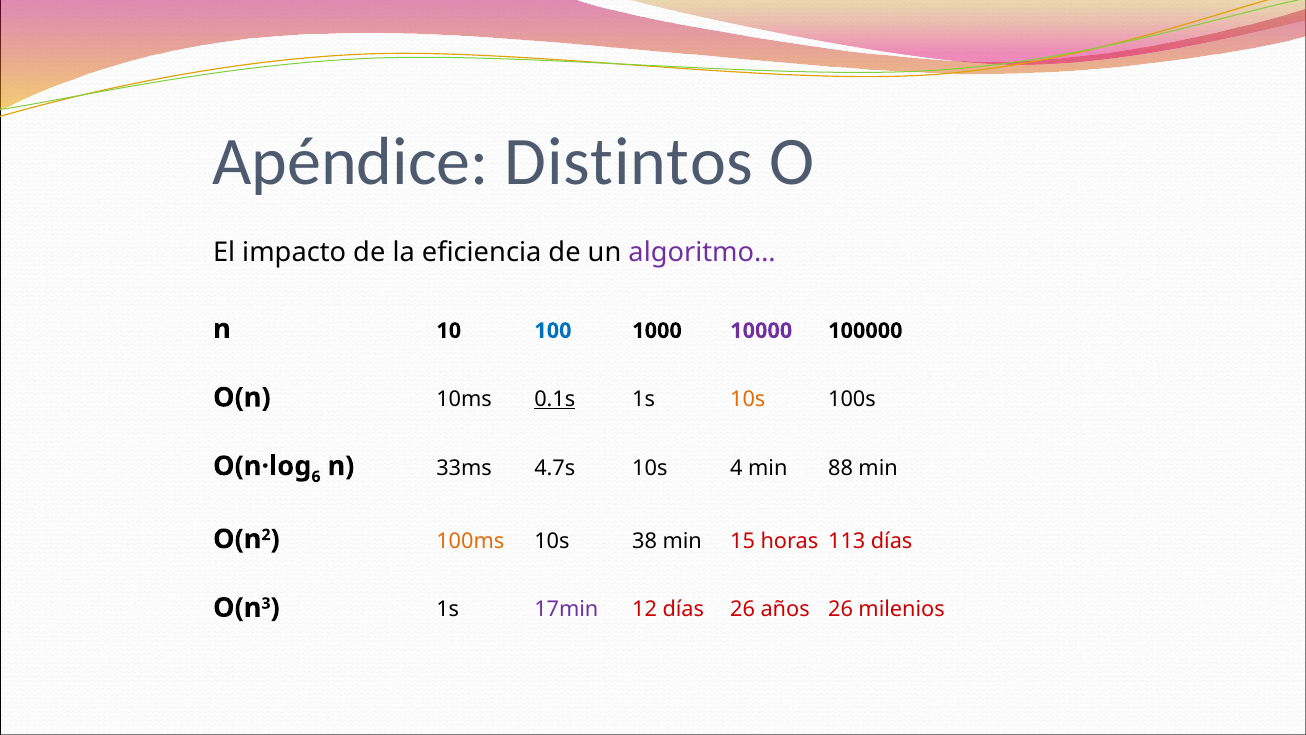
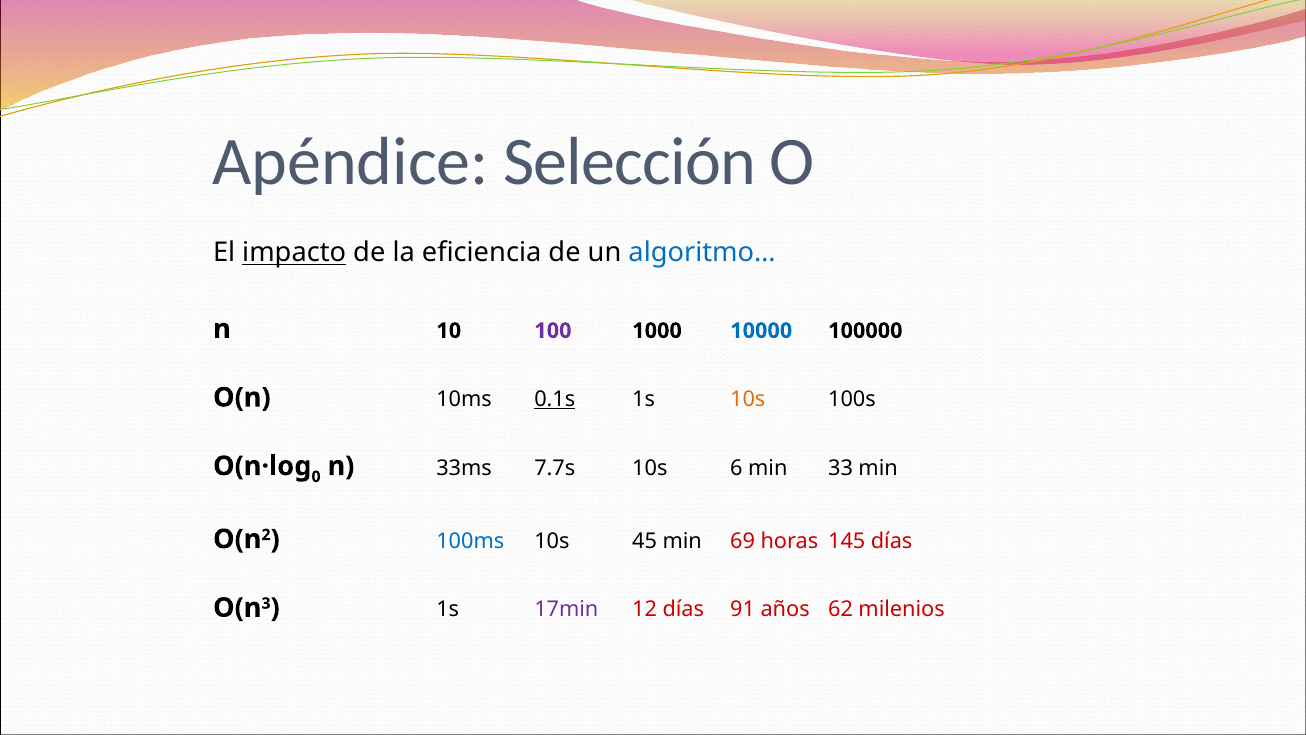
Distintos: Distintos -> Selección (630, 162)
impacto underline: none -> present (294, 253)
algoritmo… colour: purple -> blue (702, 253)
100 colour: blue -> purple (553, 331)
10000 colour: purple -> blue (761, 331)
6: 6 -> 0 (316, 476)
4.7s: 4.7s -> 7.7s (555, 468)
4: 4 -> 6 (736, 468)
88: 88 -> 33 (841, 468)
100ms colour: orange -> blue (470, 541)
38: 38 -> 45 (645, 541)
15: 15 -> 69 (743, 541)
113: 113 -> 145 (847, 541)
días 26: 26 -> 91 (743, 609)
años 26: 26 -> 62 (841, 609)
